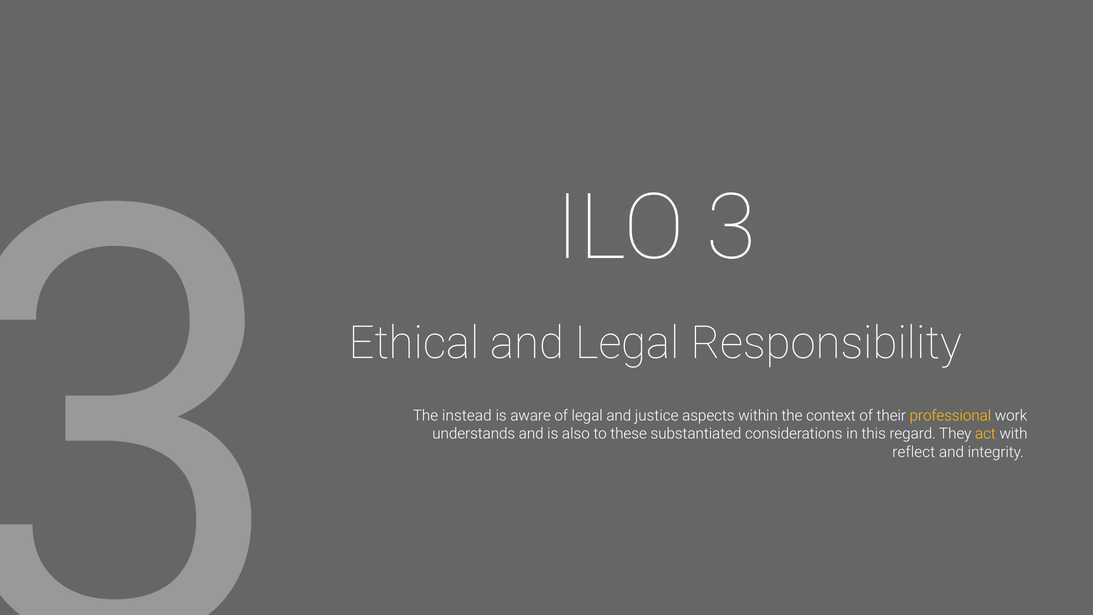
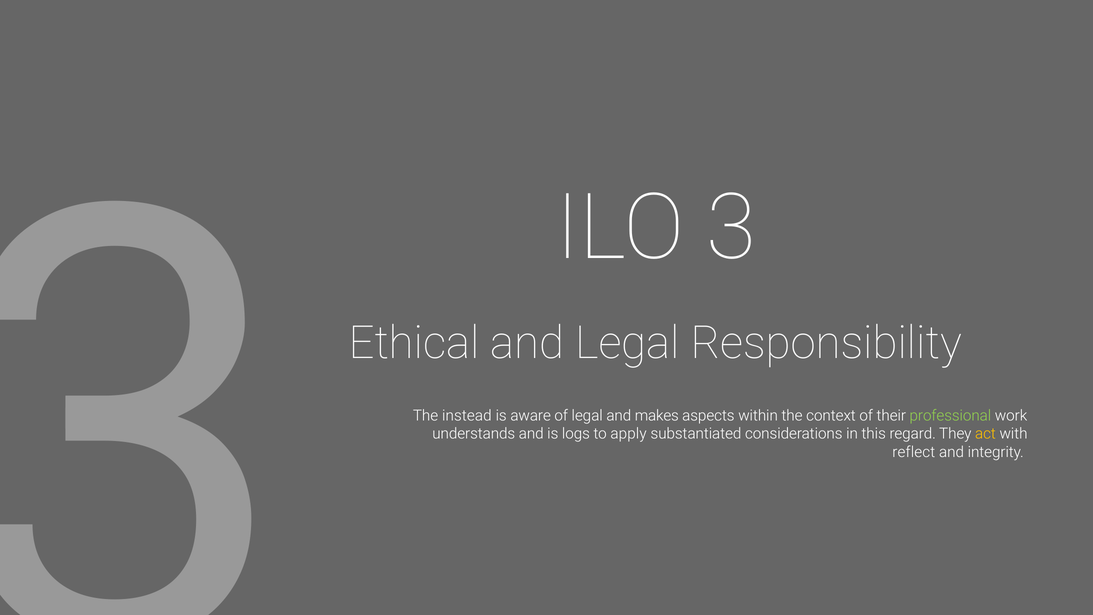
justice: justice -> makes (657, 415)
professional colour: yellow -> light green (950, 415)
also: also -> logs (576, 434)
these: these -> apply (629, 434)
